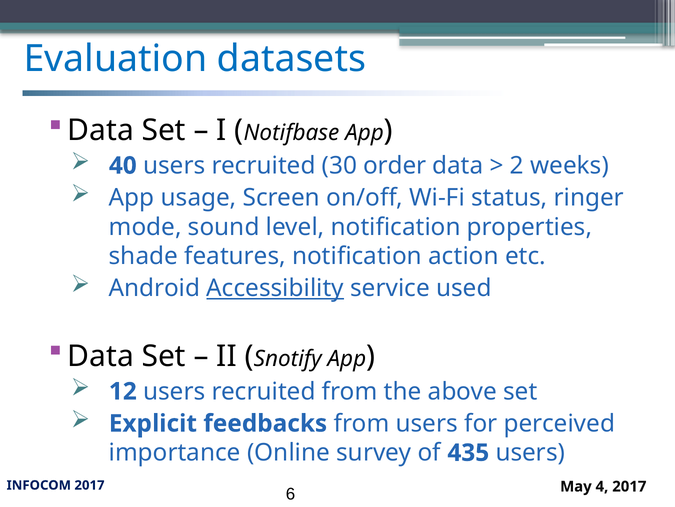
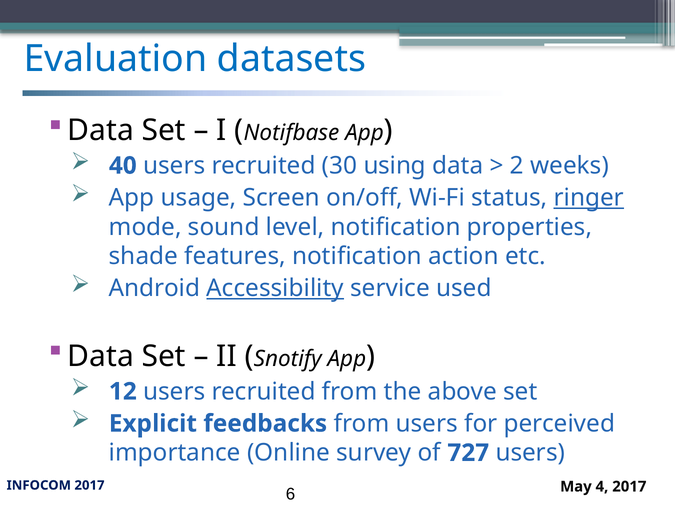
order: order -> using (395, 165)
ringer underline: none -> present (589, 197)
435: 435 -> 727 (468, 452)
